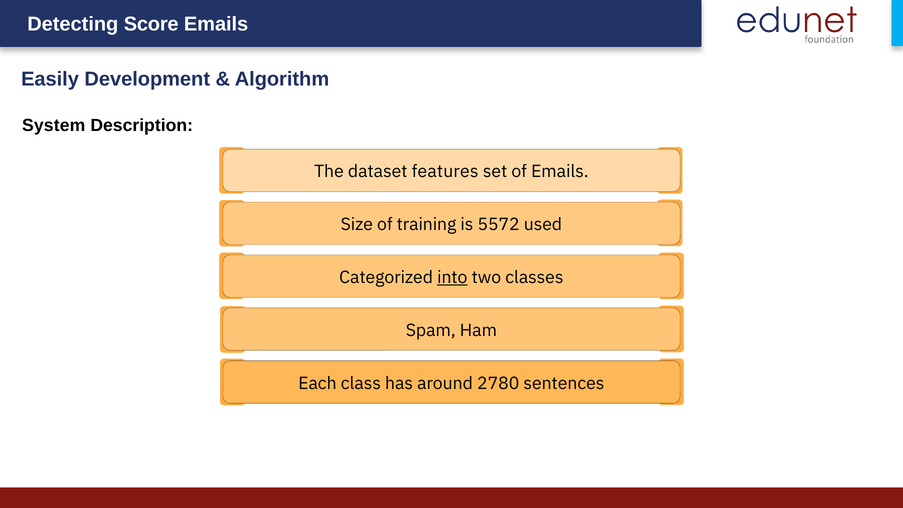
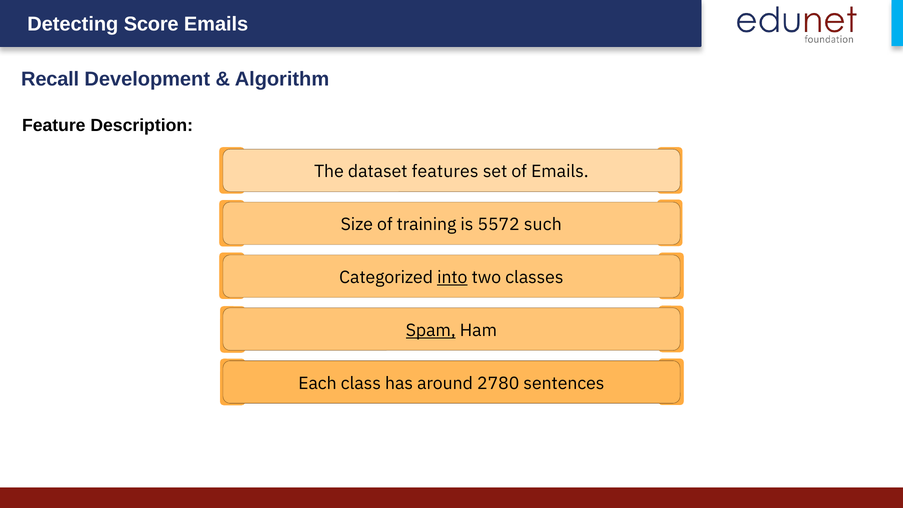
Easily: Easily -> Recall (50, 79)
System: System -> Feature (54, 126)
used: used -> such (543, 225)
Spam underline: none -> present (431, 330)
